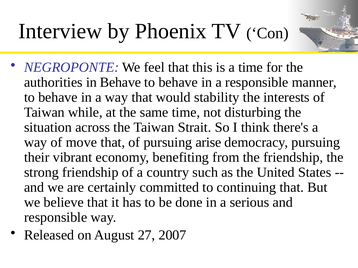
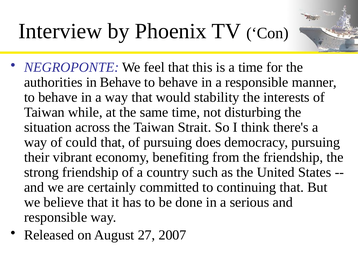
move: move -> could (81, 143)
arise: arise -> does (208, 143)
